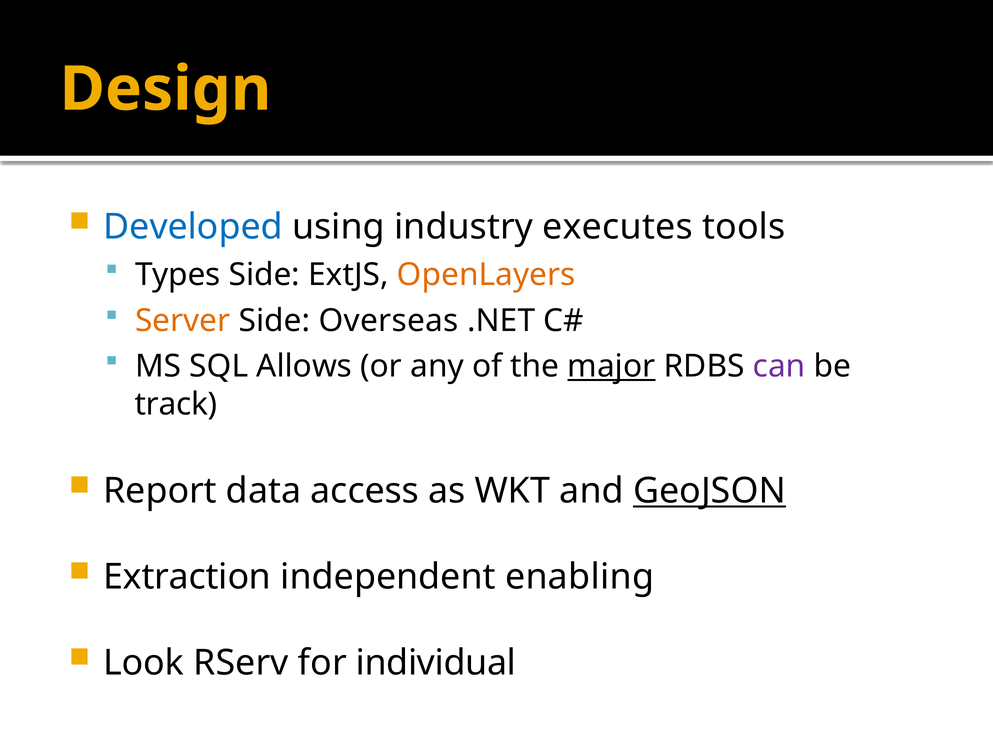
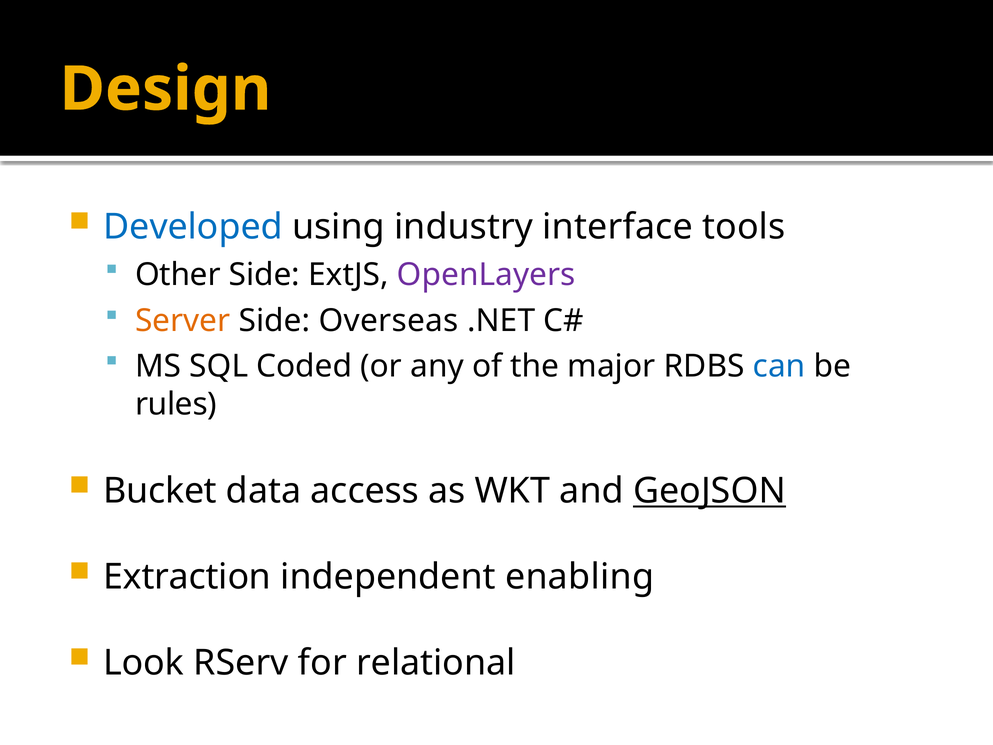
executes: executes -> interface (618, 227)
Types: Types -> Other (178, 275)
OpenLayers colour: orange -> purple (486, 275)
Allows: Allows -> Coded (304, 366)
major underline: present -> none (611, 366)
can colour: purple -> blue (779, 366)
track: track -> rules (176, 404)
Report: Report -> Bucket (160, 491)
individual: individual -> relational (436, 663)
